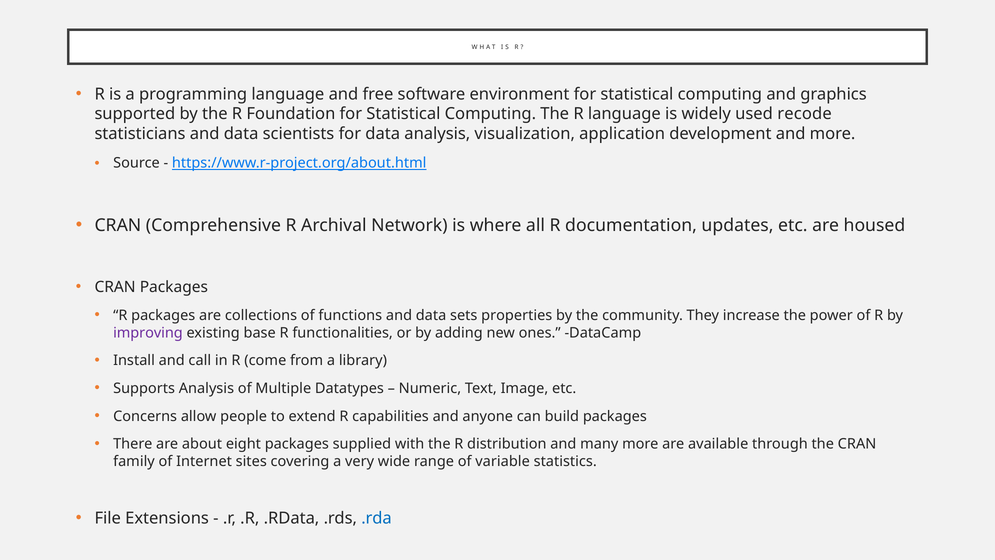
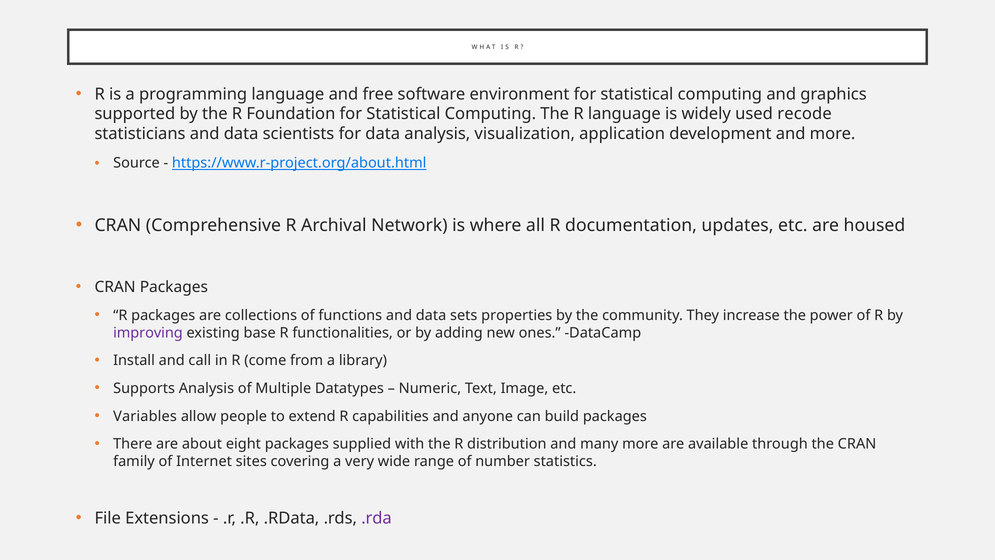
Concerns: Concerns -> Variables (145, 416)
variable: variable -> number (503, 461)
.rda colour: blue -> purple (377, 518)
